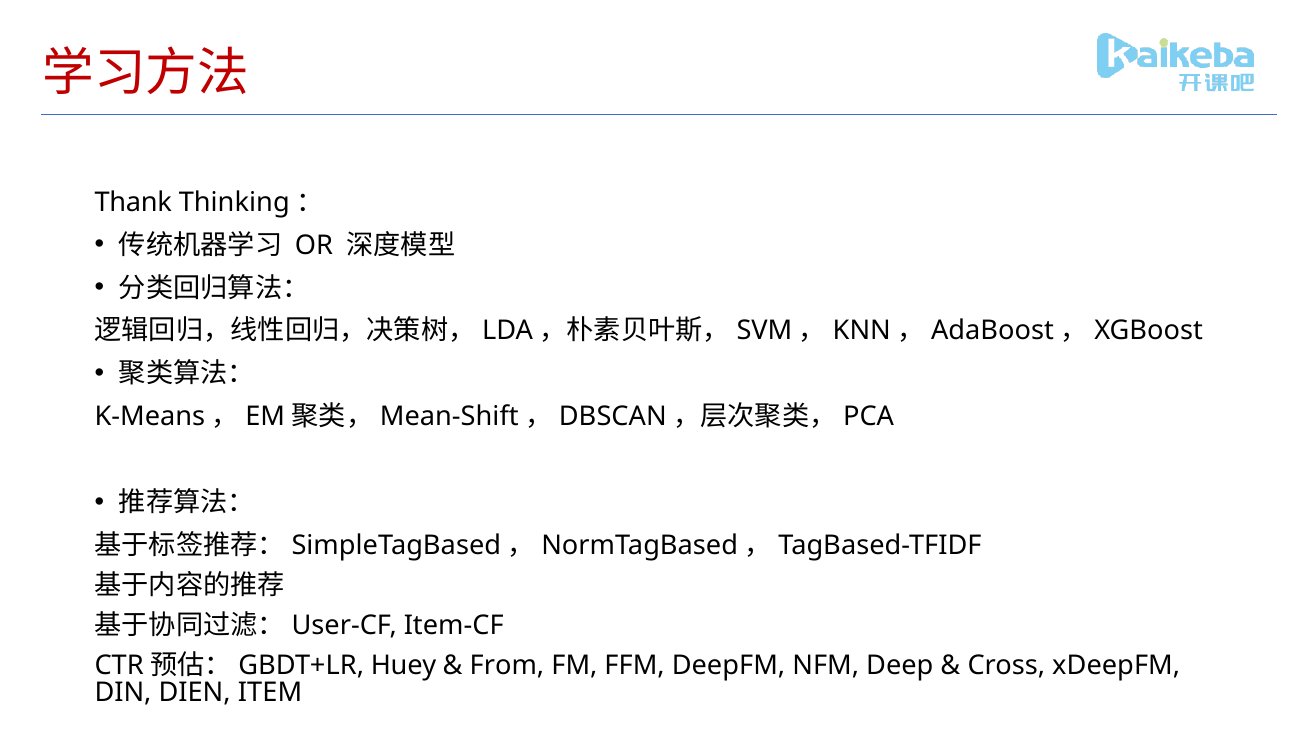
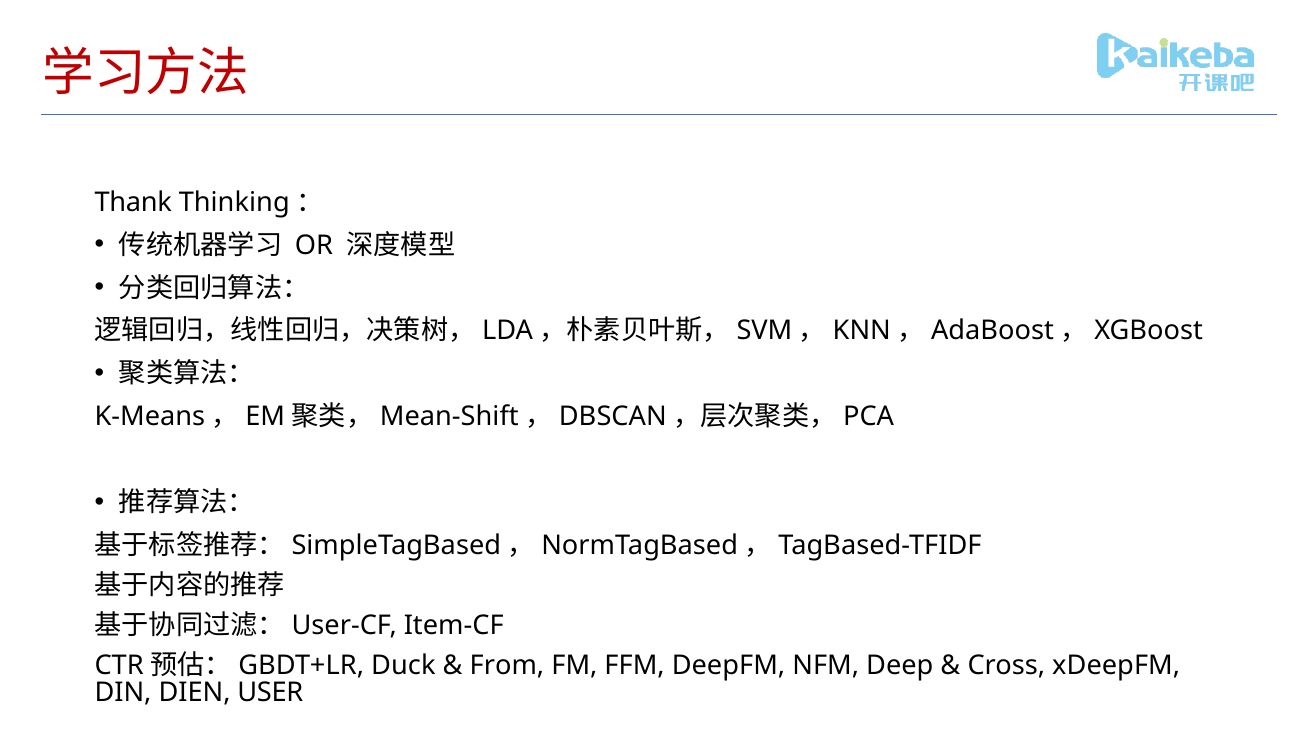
Huey: Huey -> Duck (403, 666)
ITEM: ITEM -> USER (270, 693)
